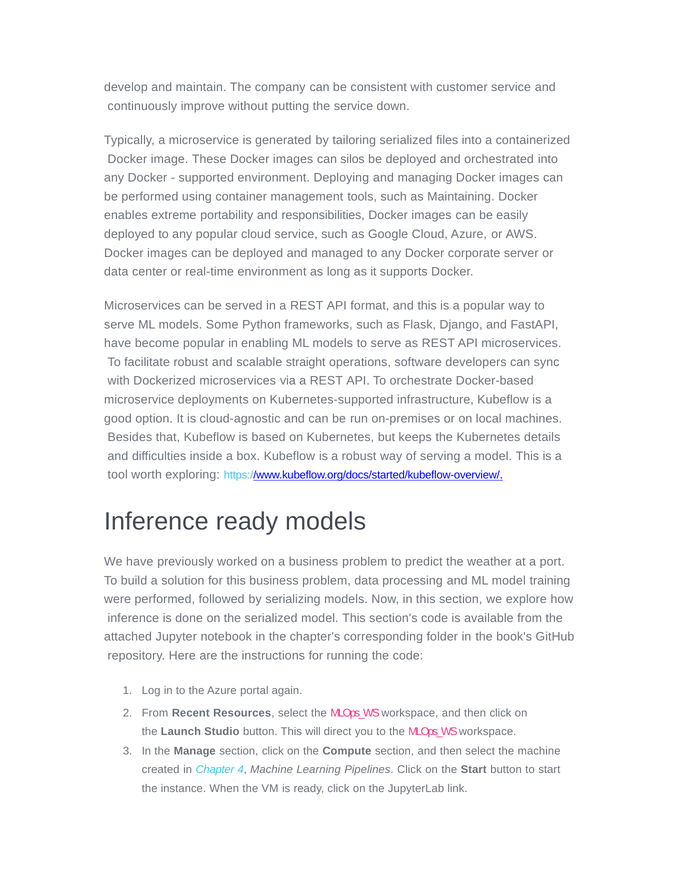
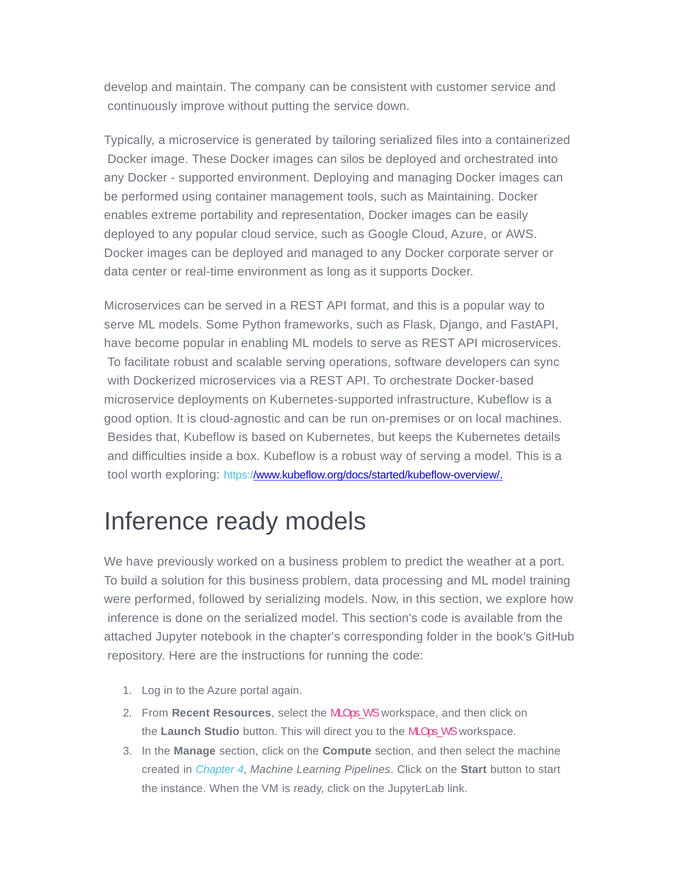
responsibilities: responsibilities -> representation (323, 215)
scalable straight: straight -> serving (306, 362)
